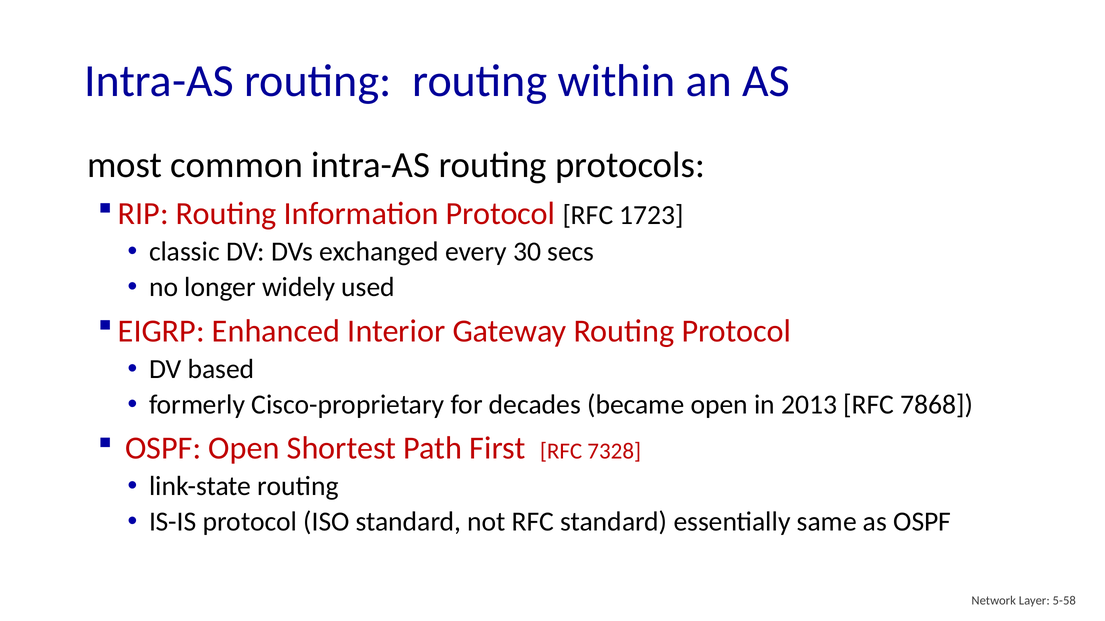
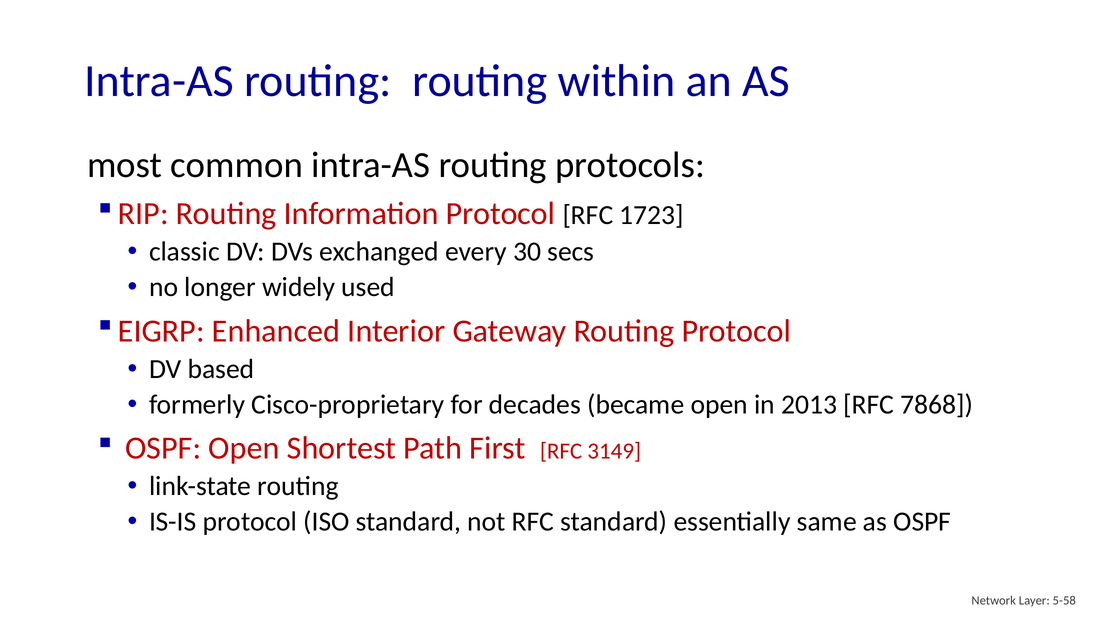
7328: 7328 -> 3149 (614, 452)
